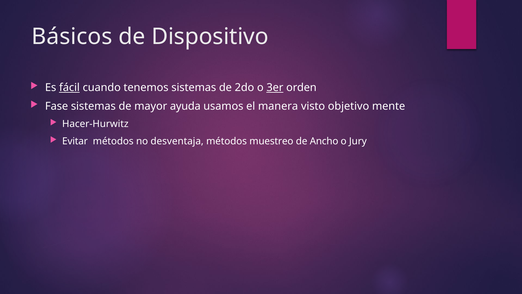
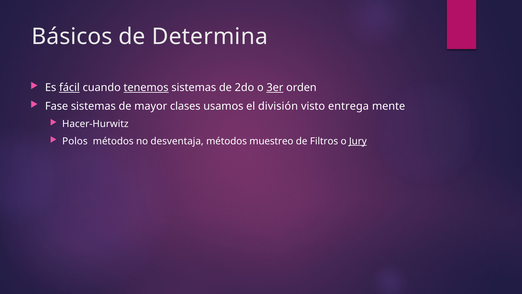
Dispositivo: Dispositivo -> Determina (210, 37)
tenemos underline: none -> present (146, 88)
ayuda: ayuda -> clases (185, 106)
manera: manera -> división (278, 106)
objetivo: objetivo -> entrega (348, 106)
Evitar: Evitar -> Polos (75, 141)
Ancho: Ancho -> Filtros (324, 141)
Jury underline: none -> present (358, 141)
